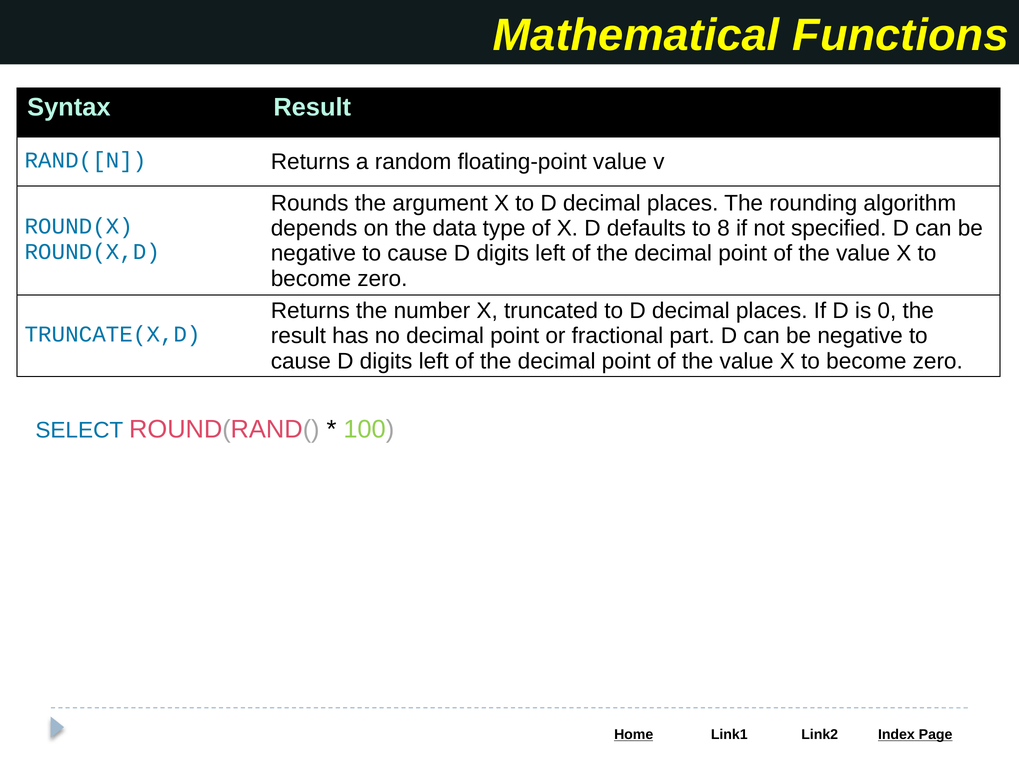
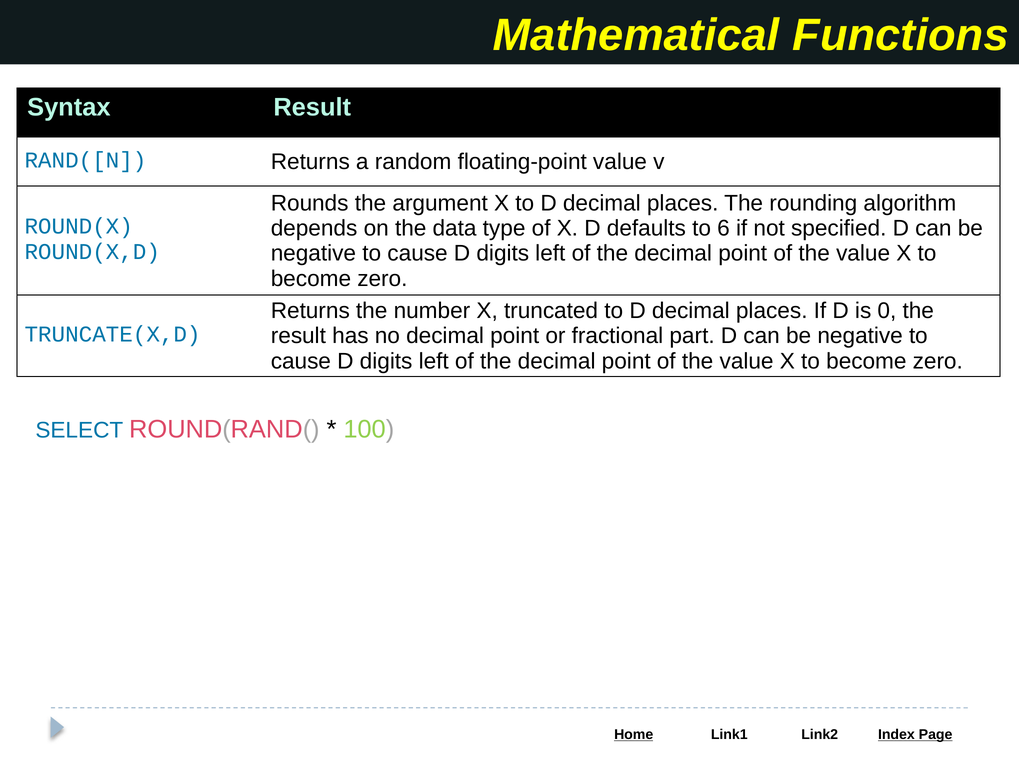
8: 8 -> 6 (723, 228)
